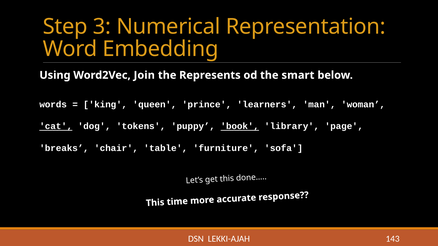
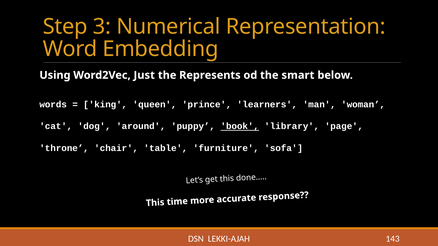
Join: Join -> Just (144, 75)
cat underline: present -> none (56, 127)
tokens: tokens -> around (141, 127)
breaks: breaks -> throne (64, 148)
